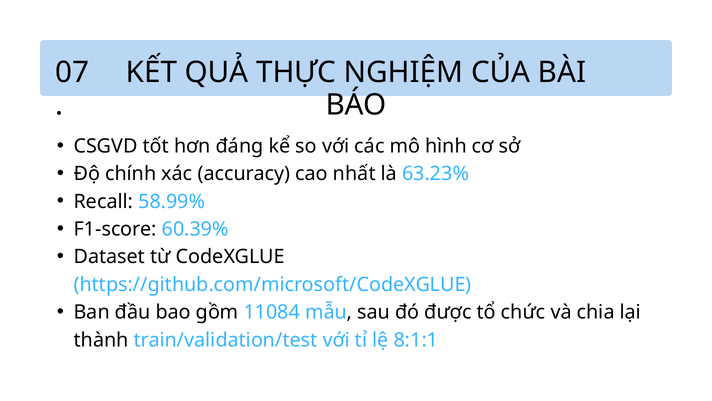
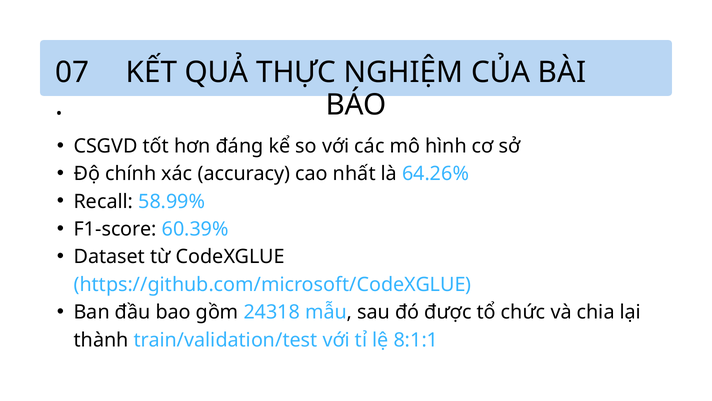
63.23%: 63.23% -> 64.26% (436, 174)
11084: 11084 -> 24318 (272, 312)
